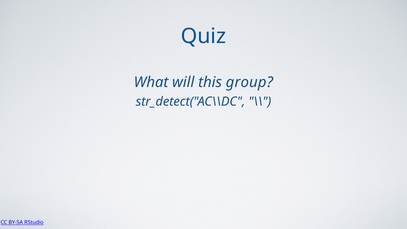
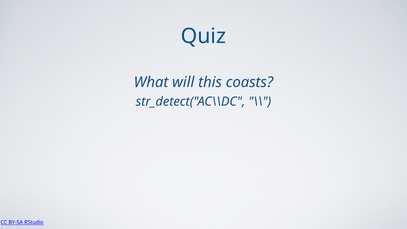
group: group -> coasts (249, 82)
